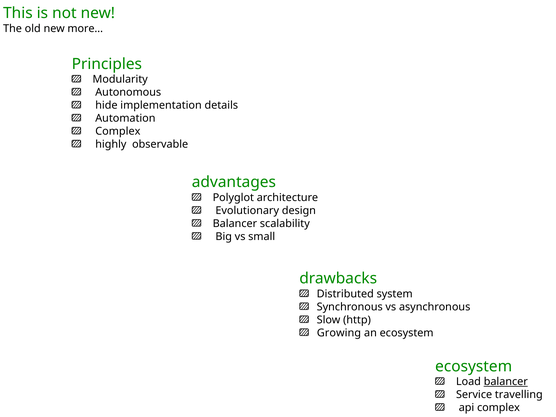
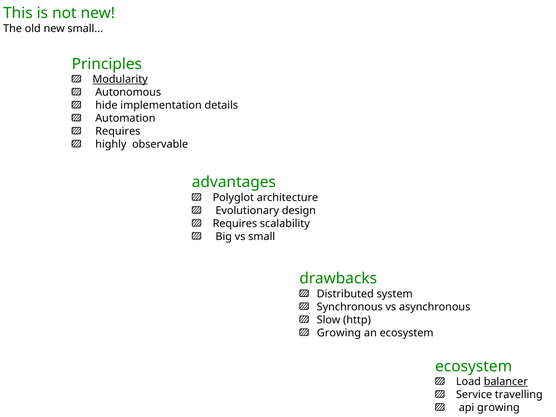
new more: more -> small (85, 29)
Modularity underline: none -> present (120, 79)
Complex: Complex -> Requires (118, 131)
Balancer: Balancer -> Requires (235, 224)
api complex: complex -> growing (498, 408)
